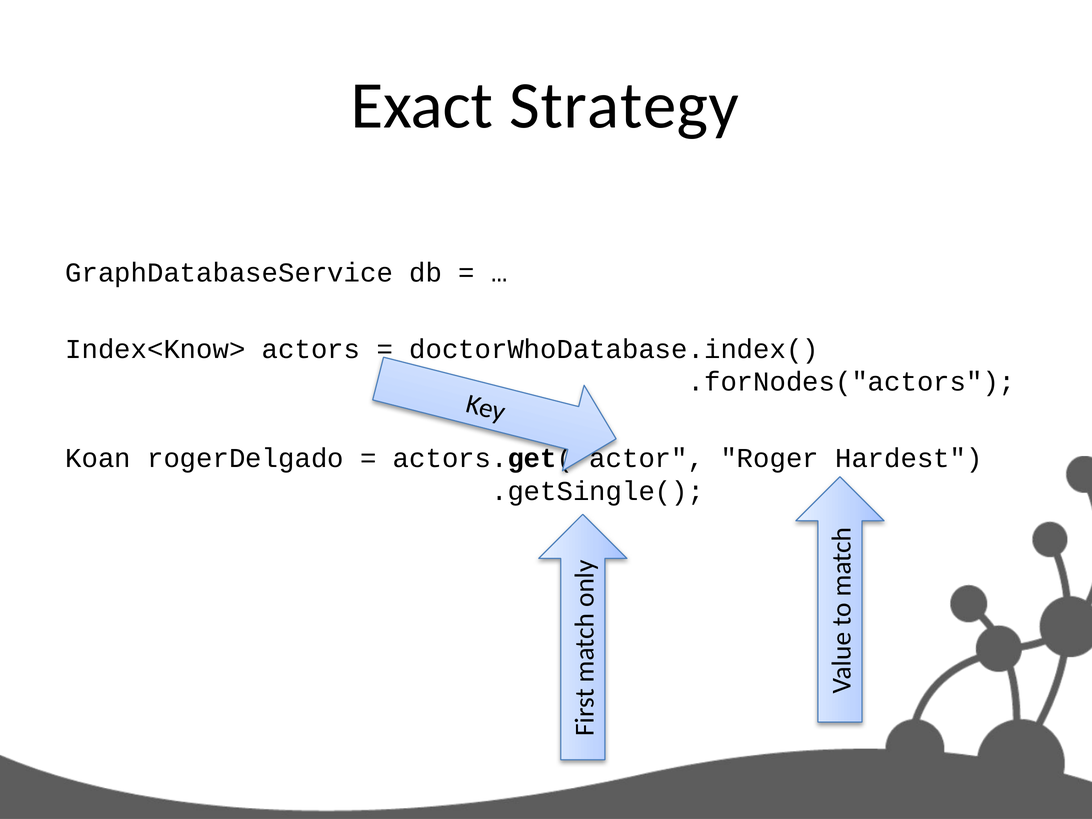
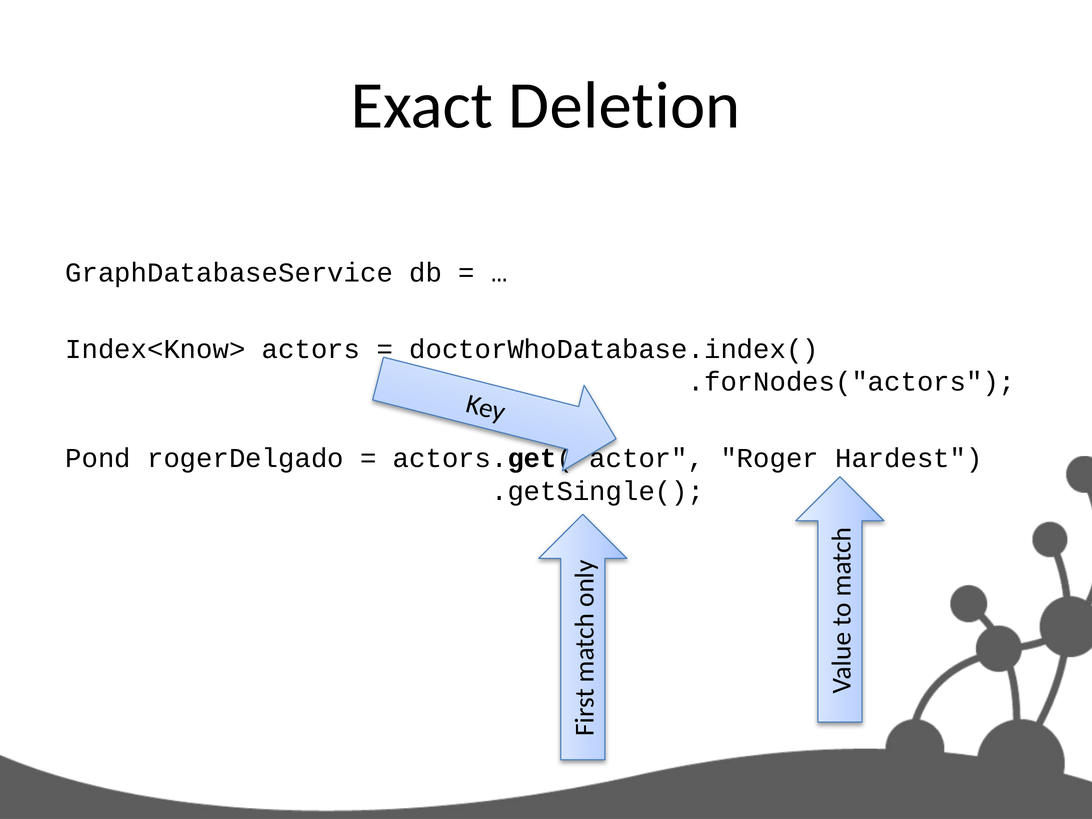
Strategy: Strategy -> Deletion (624, 106)
Koan: Koan -> Pond (98, 458)
